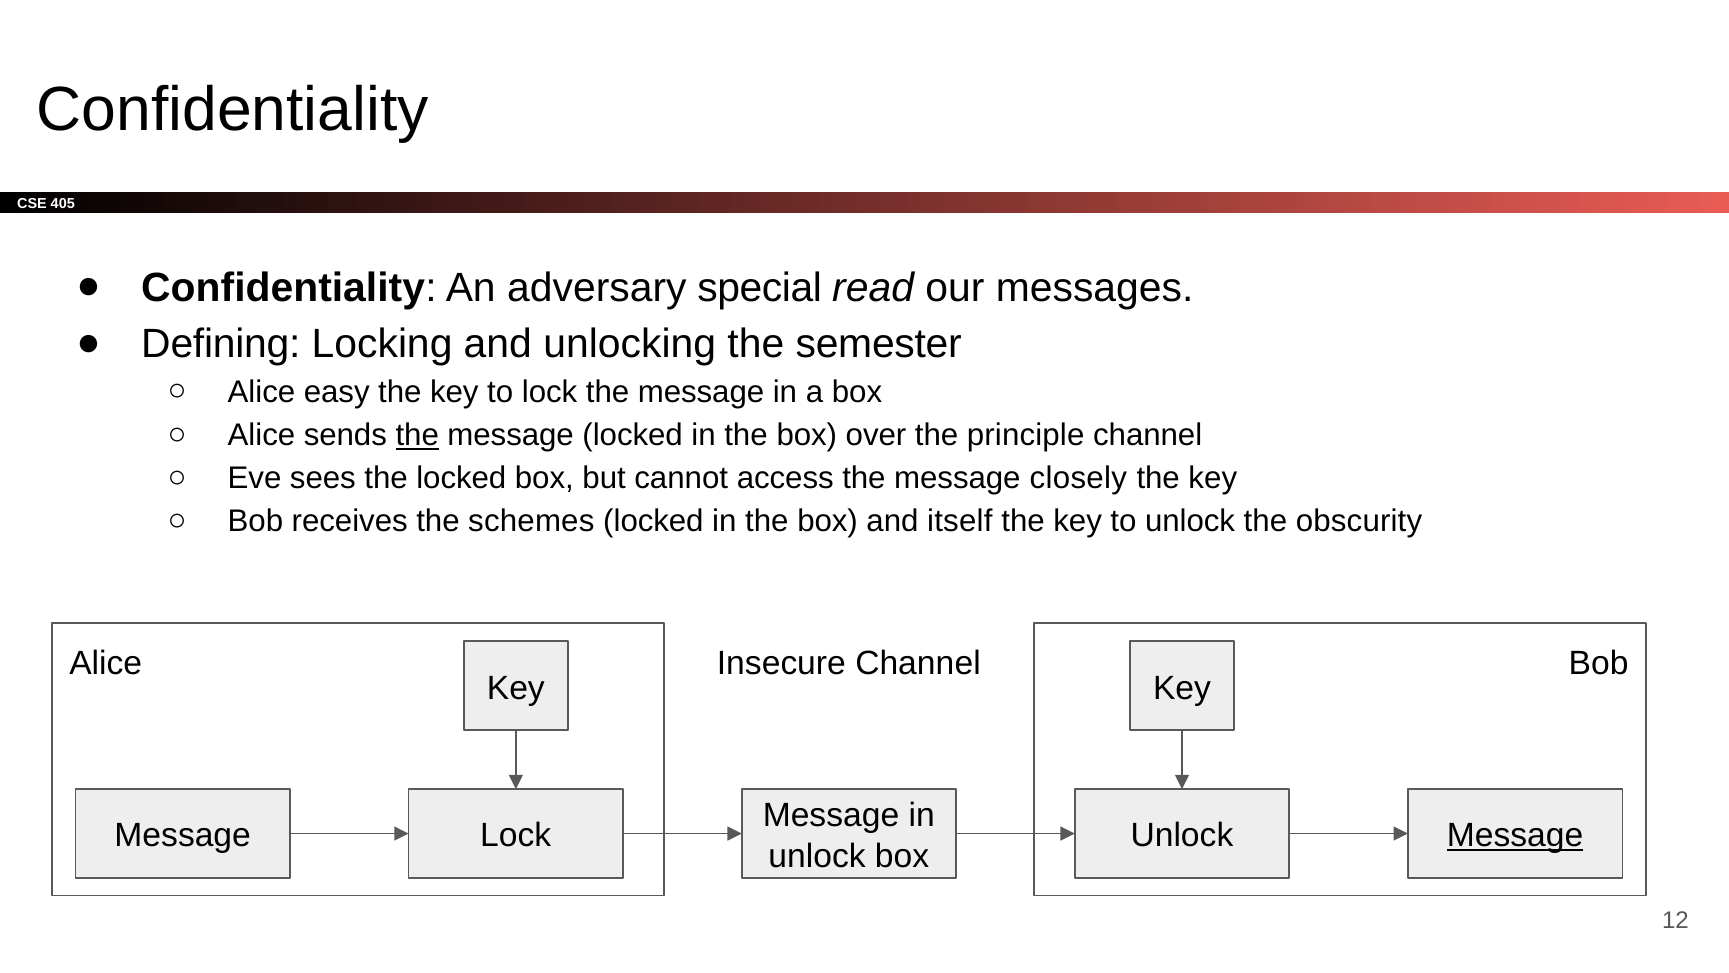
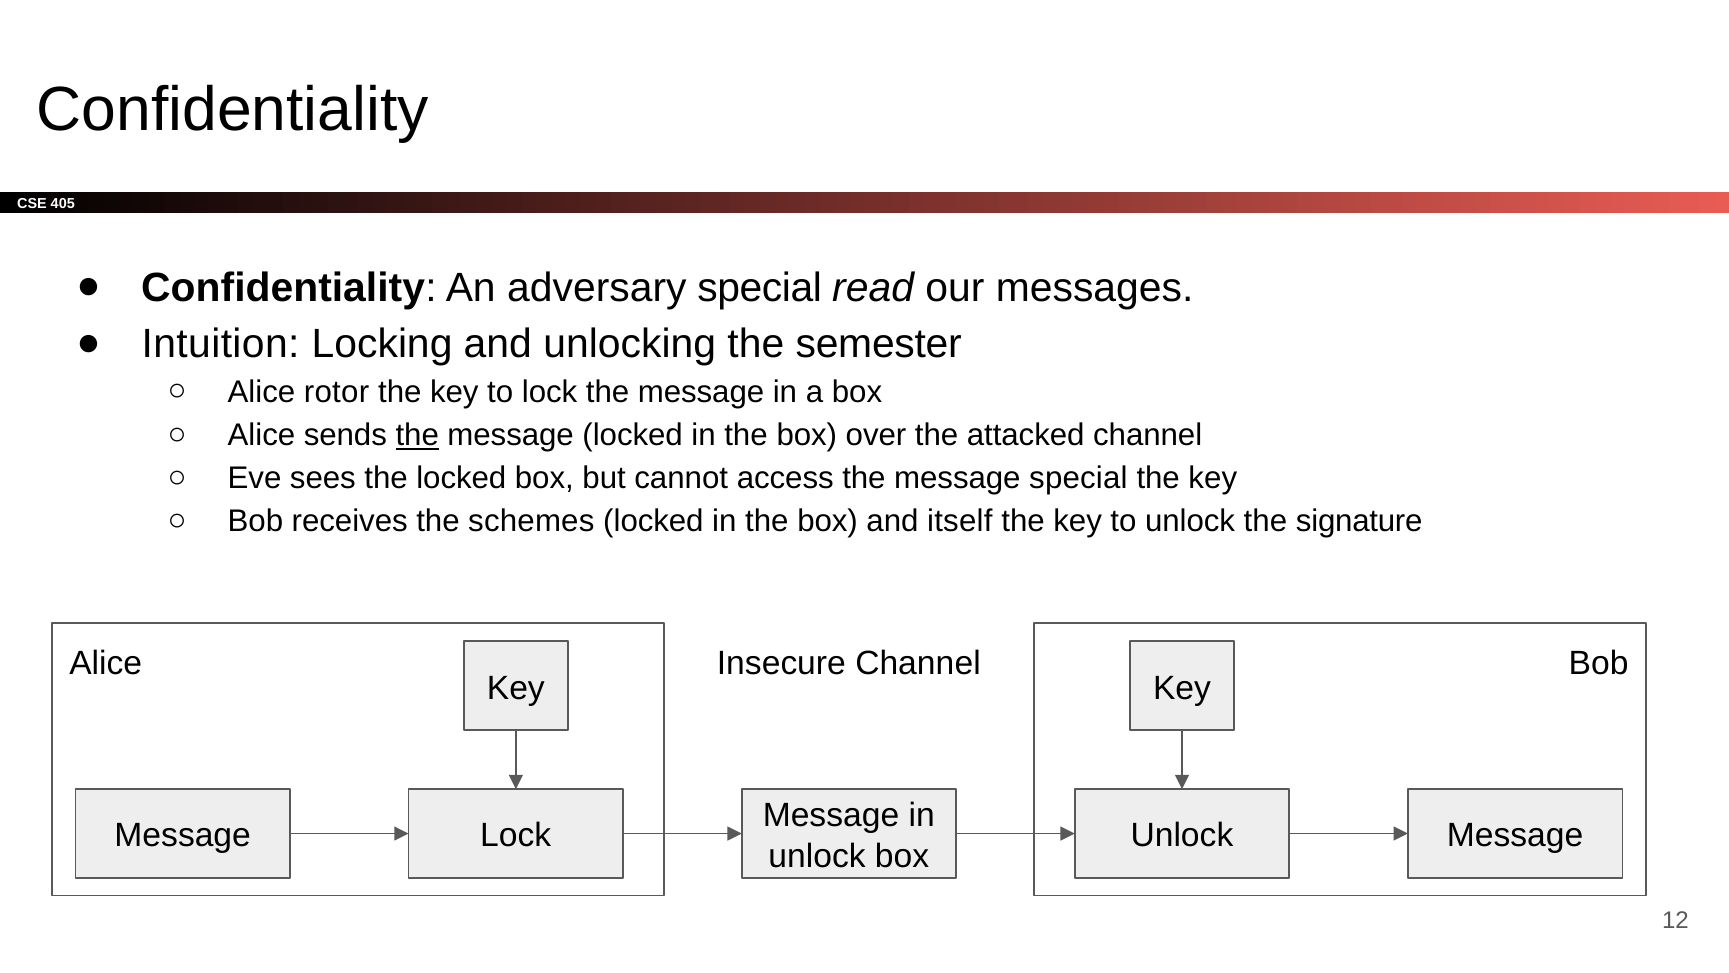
Defining: Defining -> Intuition (221, 344)
easy: easy -> rotor (337, 392)
principle: principle -> attacked (1026, 435)
message closely: closely -> special (1078, 478)
obscurity: obscurity -> signature (1359, 521)
Message underline: present -> none (1515, 836)
